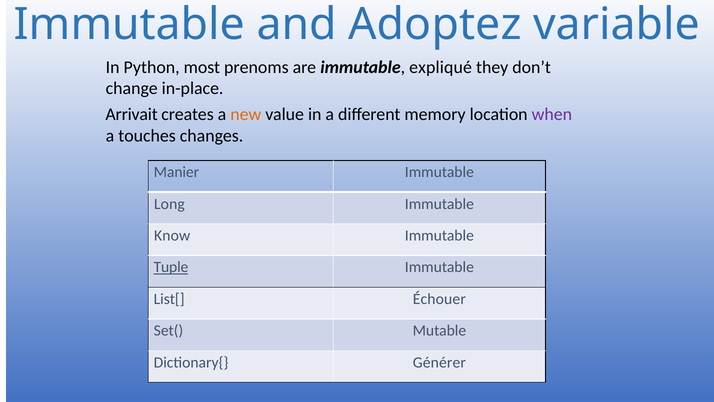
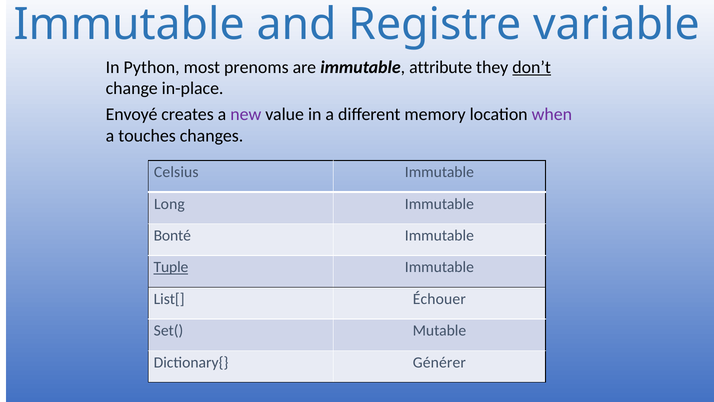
Adoptez: Adoptez -> Registre (435, 25)
expliqué: expliqué -> attribute (441, 67)
don’t underline: none -> present (532, 67)
Arrivait: Arrivait -> Envoyé (132, 114)
new colour: orange -> purple (246, 114)
Manier: Manier -> Celsius (176, 172)
Know: Know -> Bonté (172, 235)
